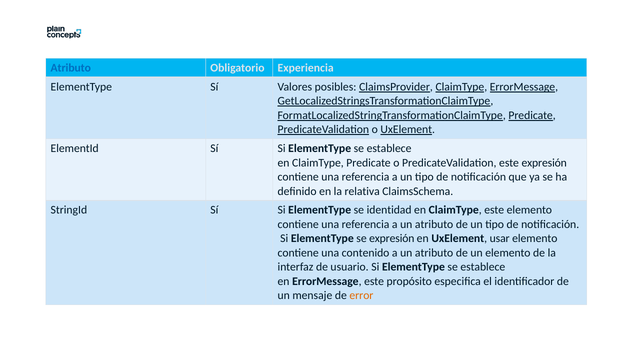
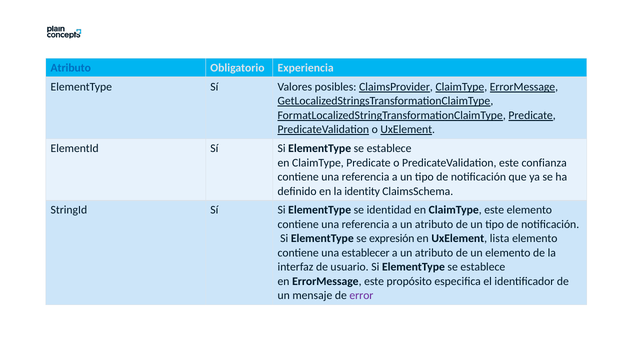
este expresión: expresión -> confianza (544, 162)
relativa: relativa -> identity (362, 191)
usar: usar -> lista (500, 238)
contenido: contenido -> establecer (366, 252)
error colour: orange -> purple (361, 295)
